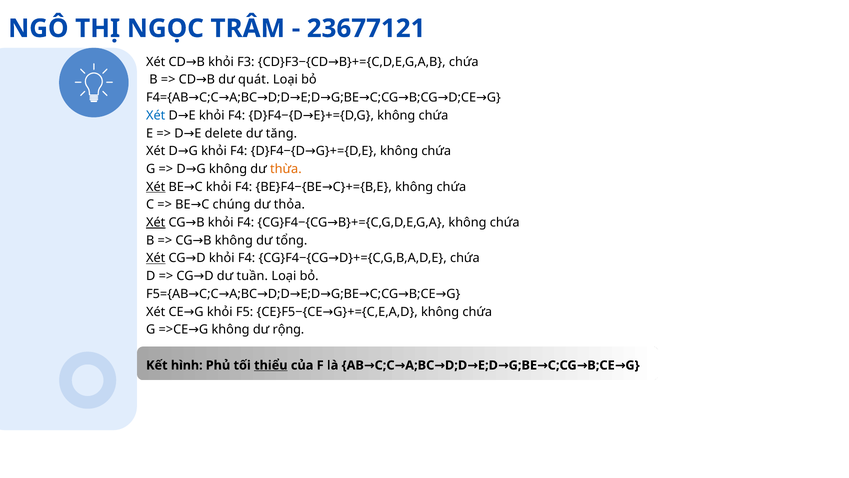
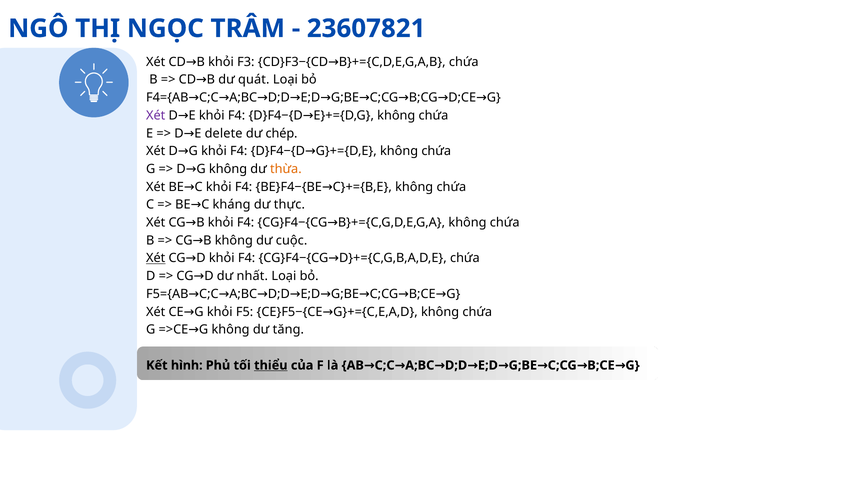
23677121: 23677121 -> 23607821 (366, 28)
Xét colour: blue -> purple (156, 115)
tăng: tăng -> chép (282, 133)
Xét underline: present -> none (156, 187)
chúng: chúng -> kháng (232, 205)
thỏa: thỏa -> thực (289, 205)
Xét underline: present -> none (156, 222)
tổng: tổng -> cuộc (292, 240)
tuần: tuần -> nhất (252, 276)
rộng: rộng -> tăng (288, 329)
